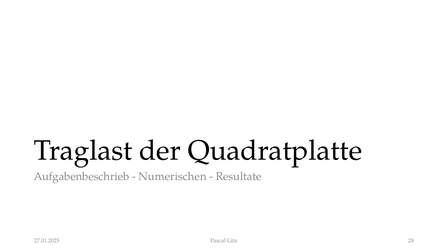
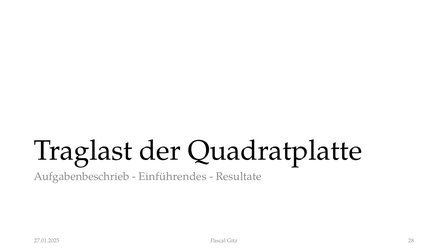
Numerischen: Numerischen -> Einführendes (173, 176)
